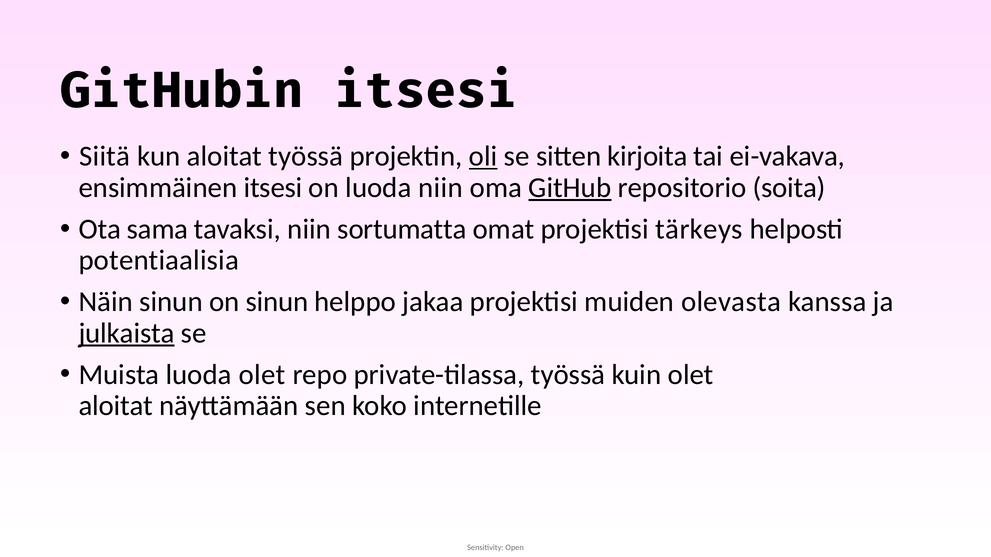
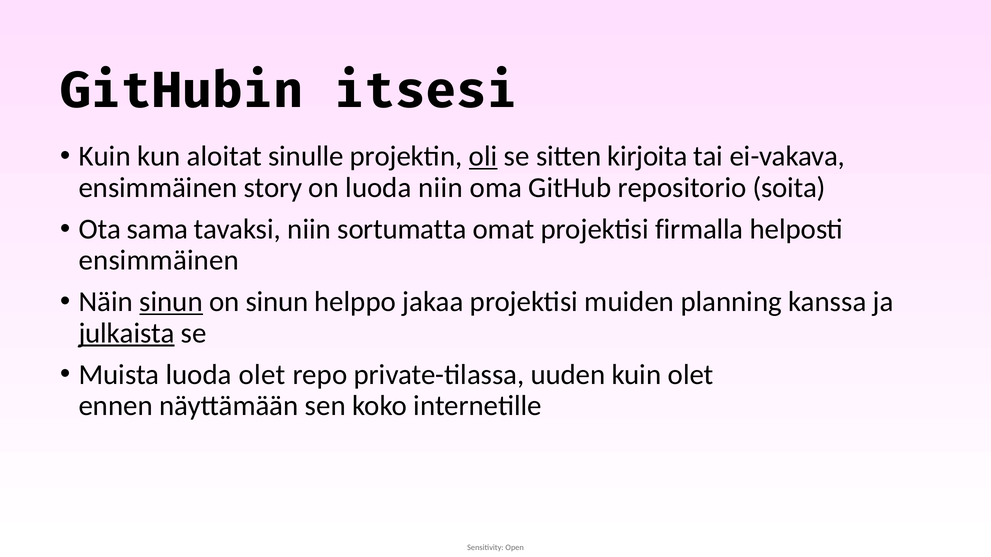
Siitä: Siitä -> Kuin (105, 157)
aloitat työssä: työssä -> sinulle (306, 157)
ensimmäinen itsesi: itsesi -> story (273, 188)
GitHub underline: present -> none (570, 188)
tärkeys: tärkeys -> firmalla (699, 229)
potentiaalisia: potentiaalisia -> ensimmäinen (159, 261)
sinun underline: none -> present (171, 302)
olevasta: olevasta -> planning (731, 302)
private-tilassa työssä: työssä -> uuden (568, 375)
aloitat: aloitat -> ennen (116, 406)
